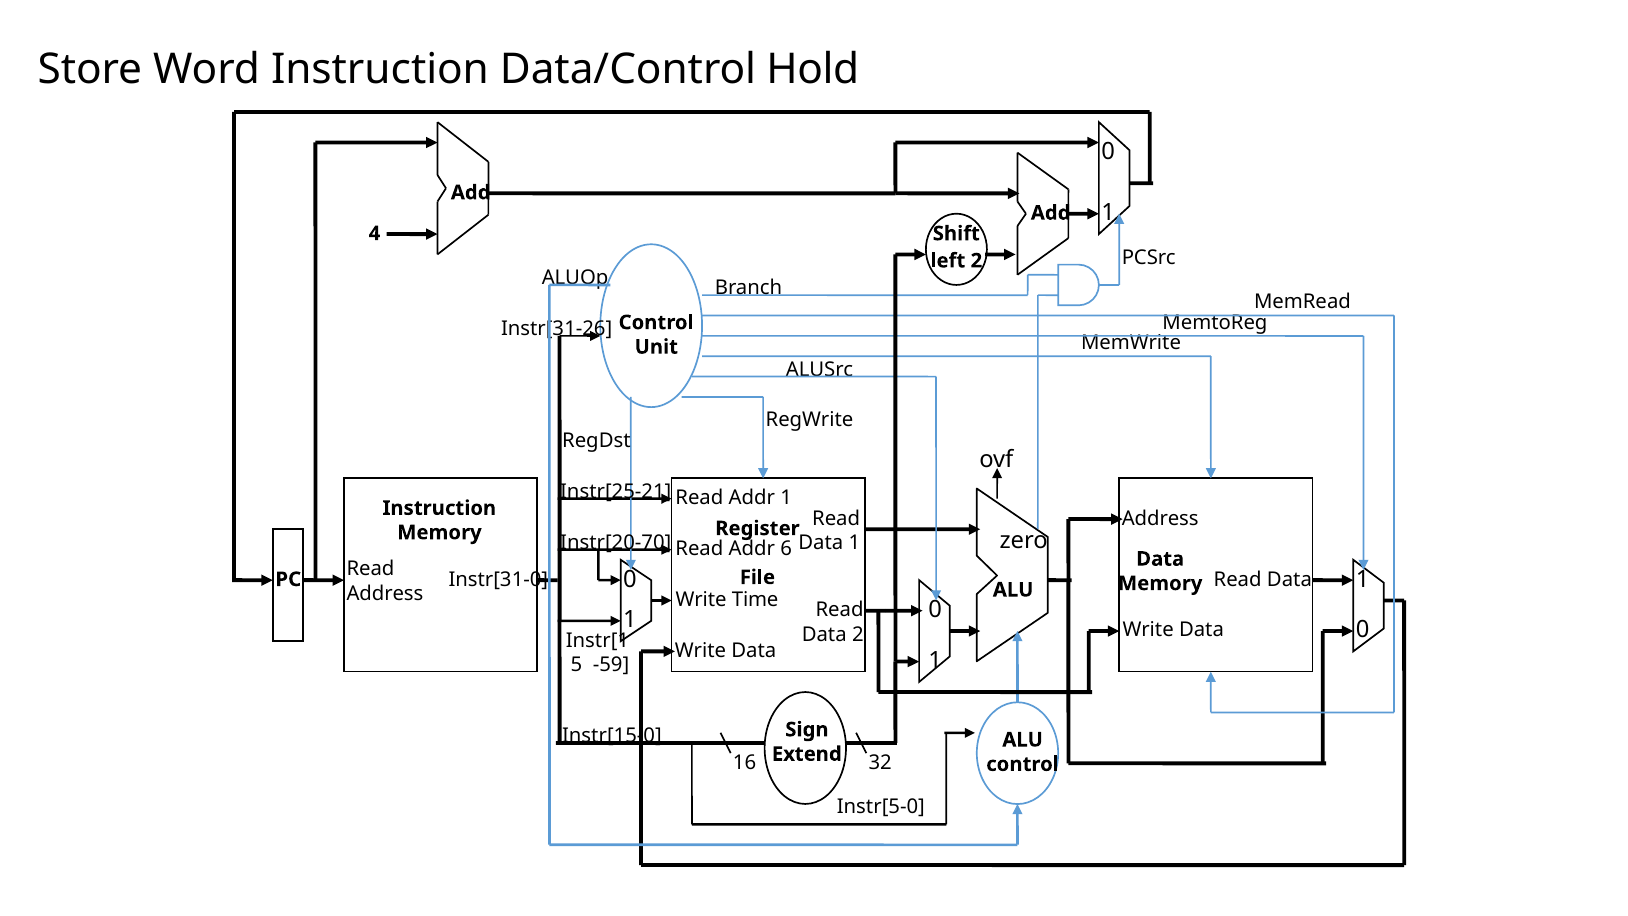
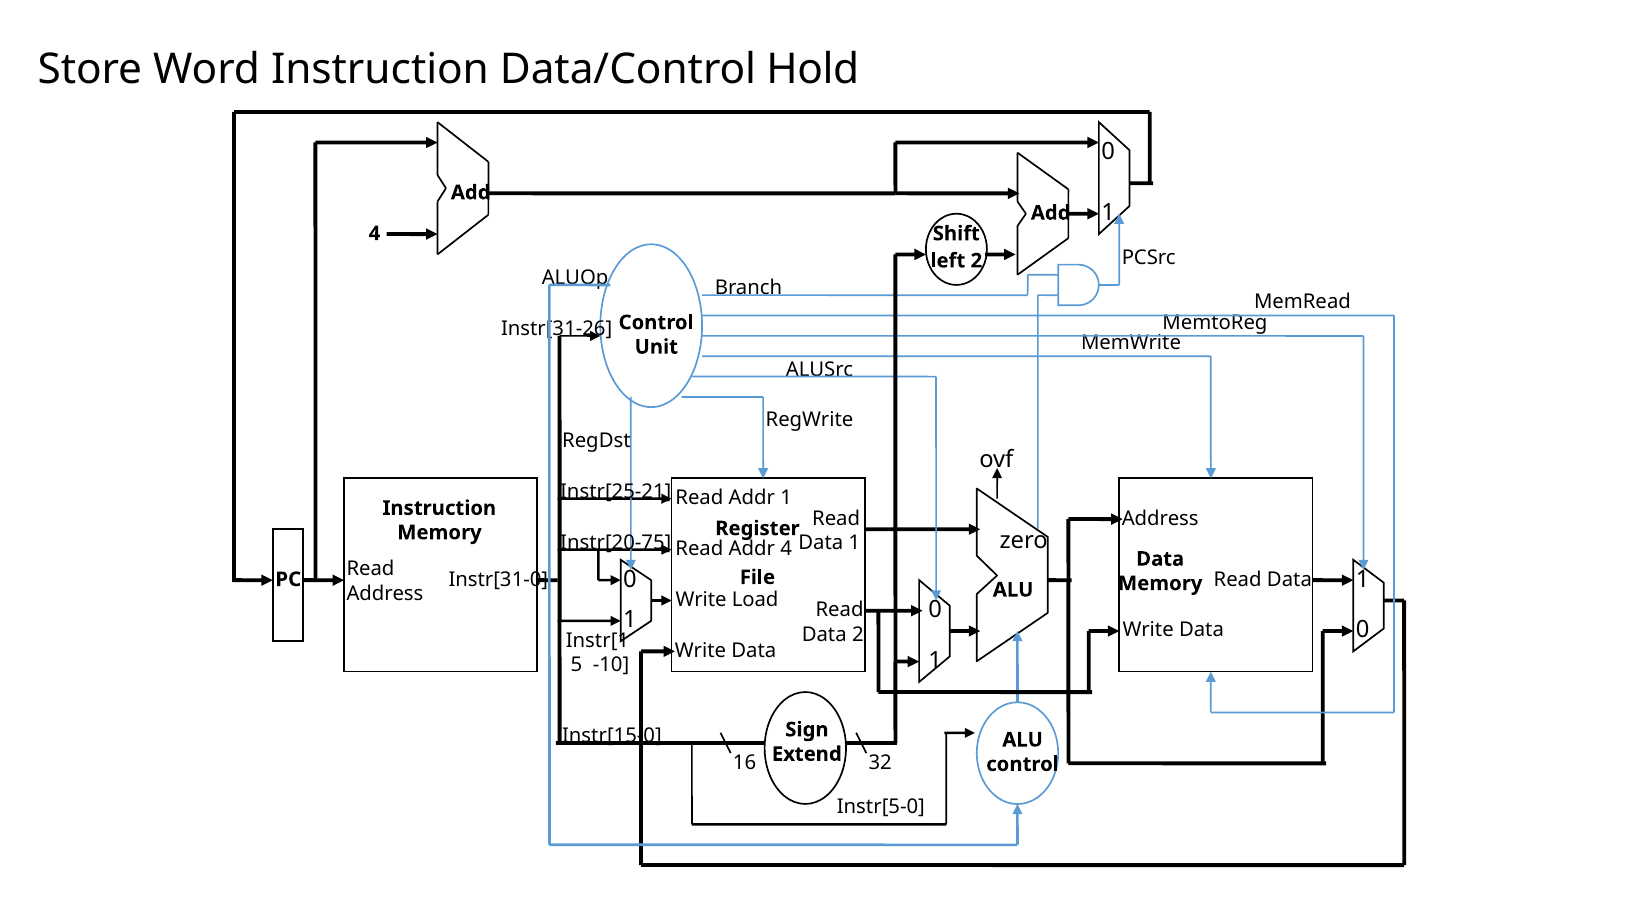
Instr[20-70: Instr[20-70 -> Instr[20-75 (616, 542)
Addr 6: 6 -> 4 (786, 549)
Time: Time -> Load (755, 600)
-59: -59 -> -10 (611, 665)
